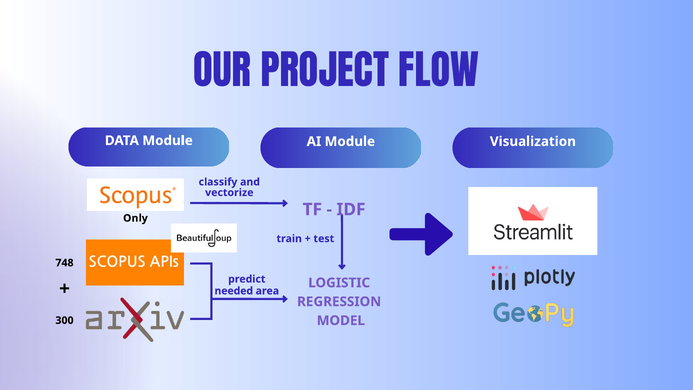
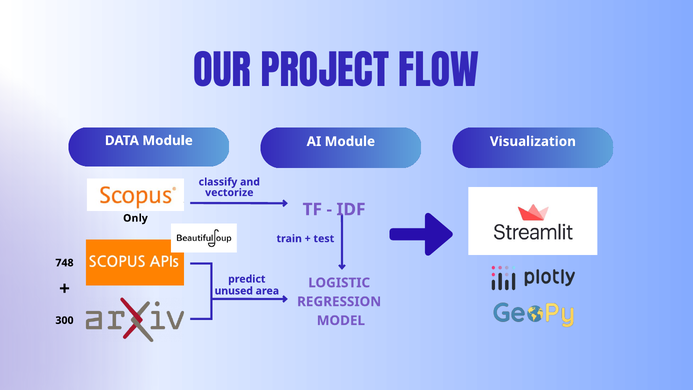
needed: needed -> unused (234, 291)
